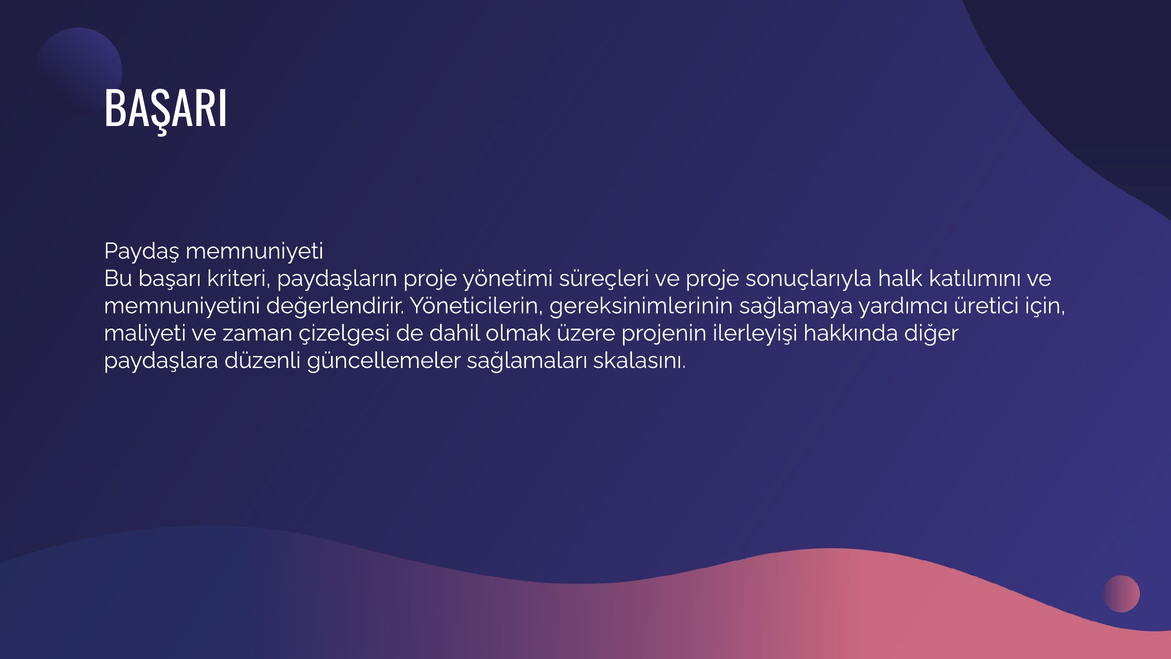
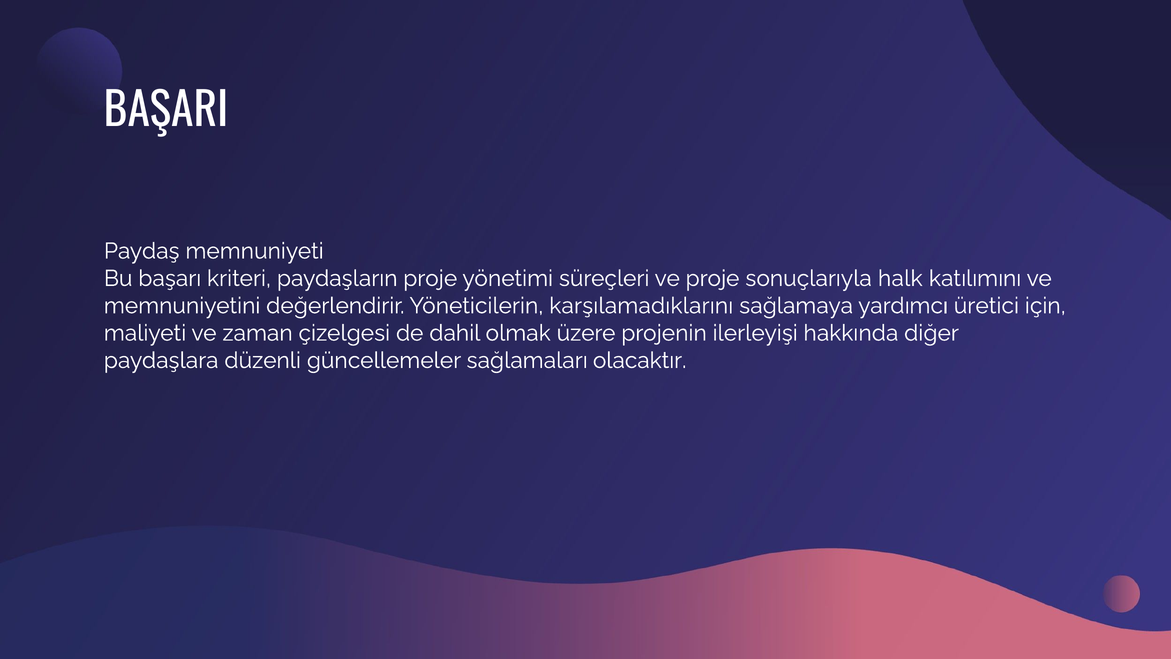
gereksinimlerinin: gereksinimlerinin -> karşılamadıklarını (641, 306)
skalasını: skalasını -> olacaktır (640, 360)
